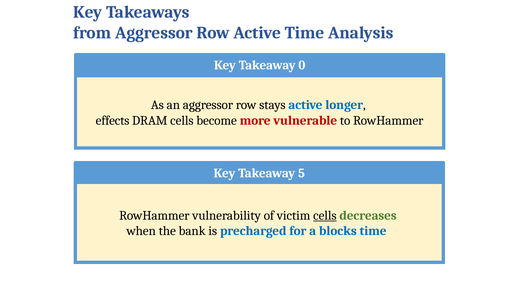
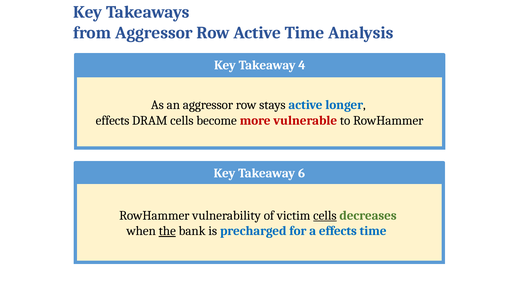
0: 0 -> 4 (302, 65)
5: 5 -> 6 (302, 173)
the underline: none -> present (167, 231)
a blocks: blocks -> effects (338, 231)
